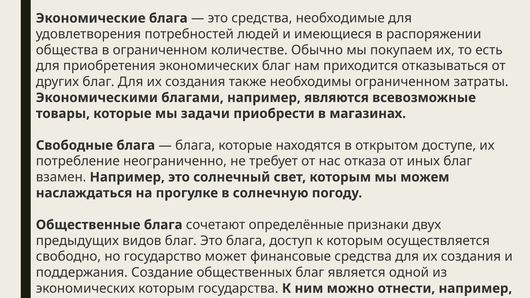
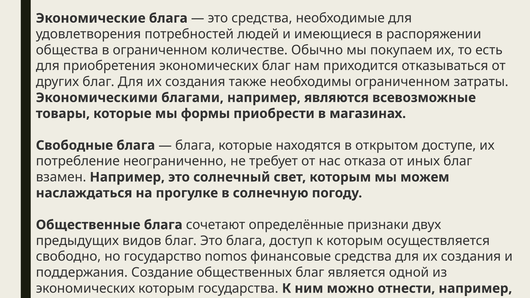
задачи: задачи -> формы (205, 114)
может: может -> nomos (226, 257)
